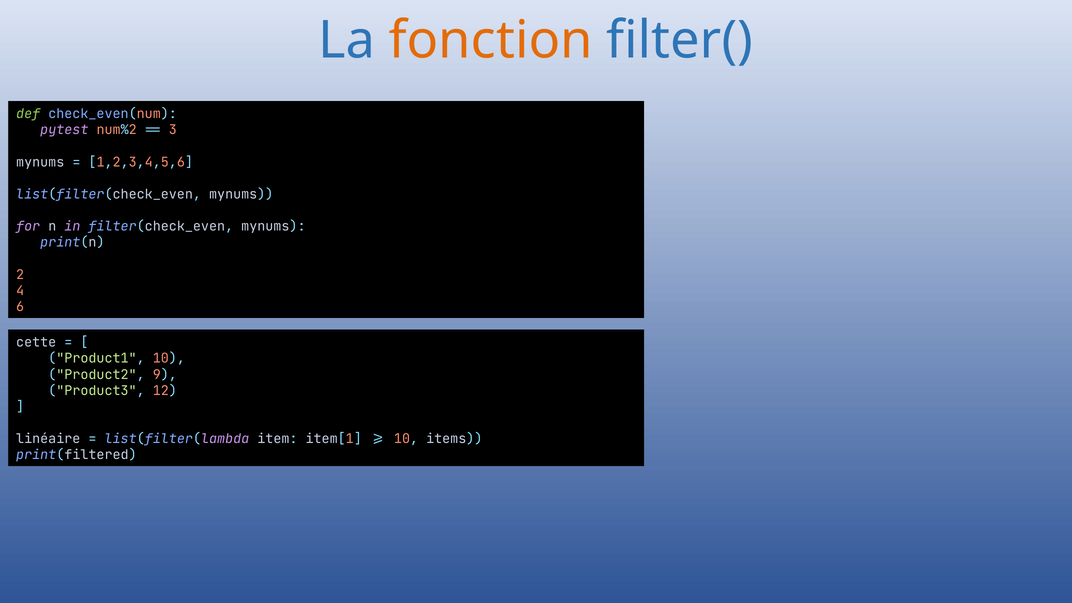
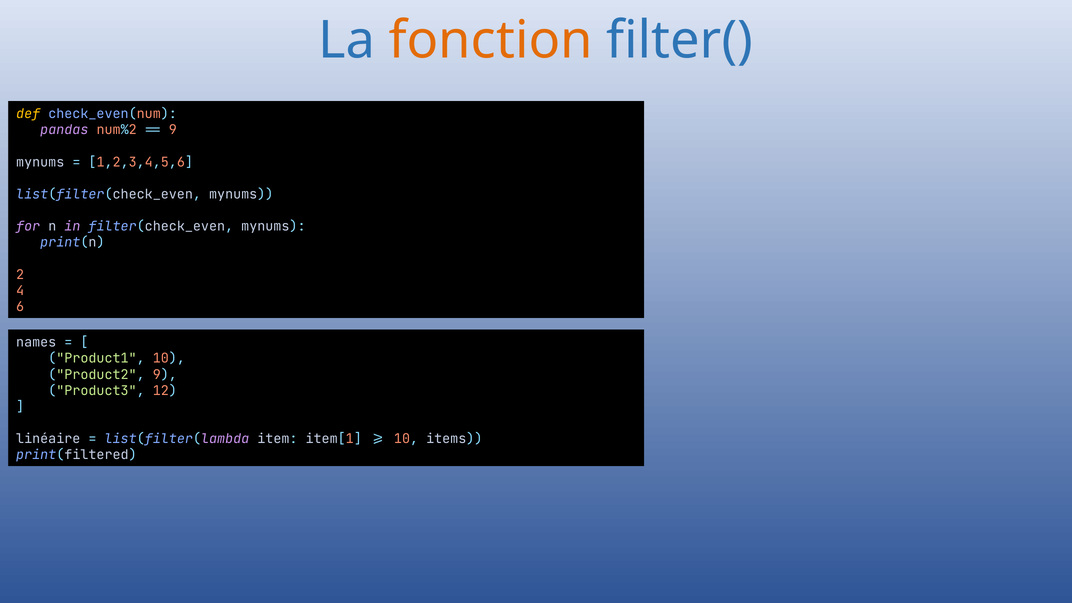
def colour: light green -> yellow (28, 114)
pytest: pytest -> pandas (64, 130)
3: 3 -> 9 (173, 130)
cette: cette -> names (36, 342)
